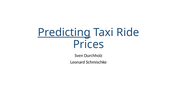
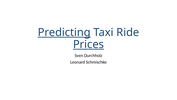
Prices underline: none -> present (89, 44)
